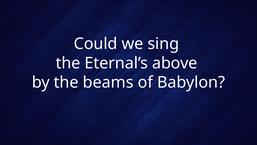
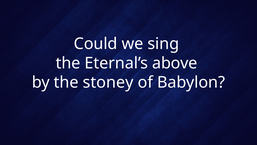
beams: beams -> stoney (108, 82)
